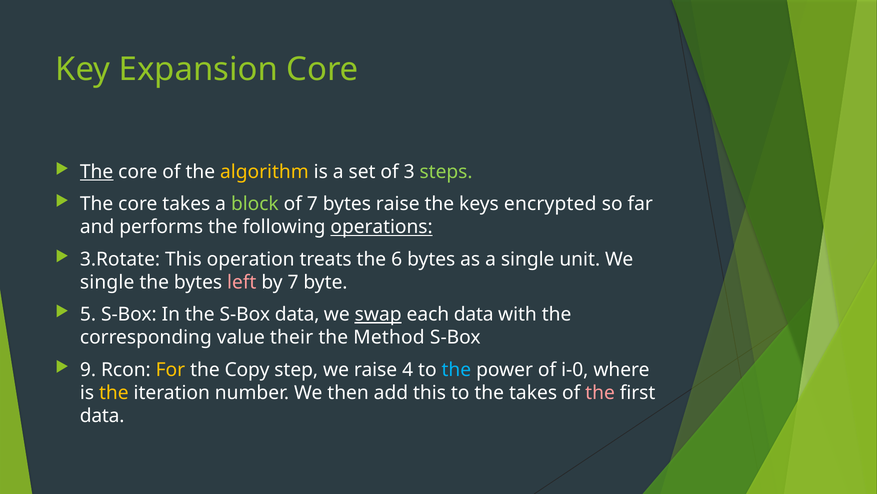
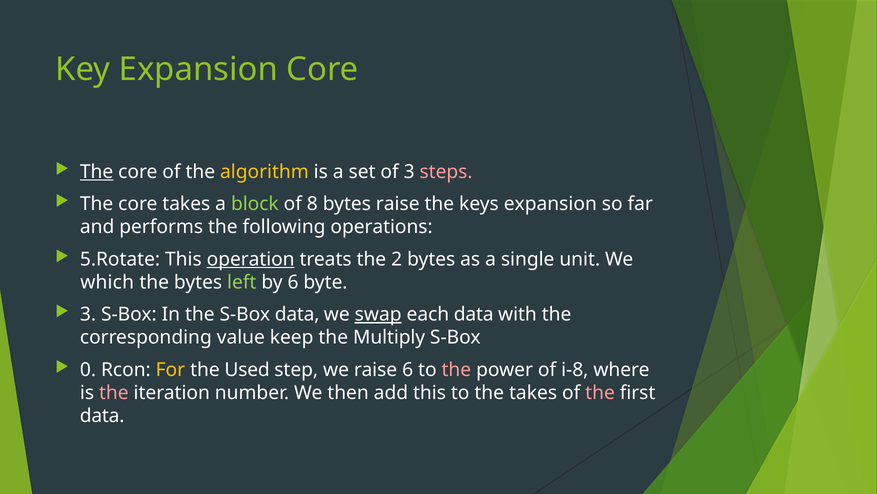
steps colour: light green -> pink (446, 172)
of 7: 7 -> 8 (312, 204)
keys encrypted: encrypted -> expansion (550, 204)
operations underline: present -> none (382, 227)
3.Rotate: 3.Rotate -> 5.Rotate (120, 259)
operation underline: none -> present (251, 259)
6: 6 -> 2 (397, 259)
single: single -> which (107, 282)
left colour: pink -> light green (242, 282)
by 7: 7 -> 6 (293, 282)
5: 5 -> 3 (88, 314)
their: their -> keep (292, 337)
Method: Method -> Multiply (389, 337)
9: 9 -> 0 (88, 369)
Copy: Copy -> Used (247, 369)
raise 4: 4 -> 6 (408, 369)
the colour: light blue -> pink (456, 369)
i-0: i-0 -> i-8 (575, 369)
the colour: yellow -> pink (114, 392)
